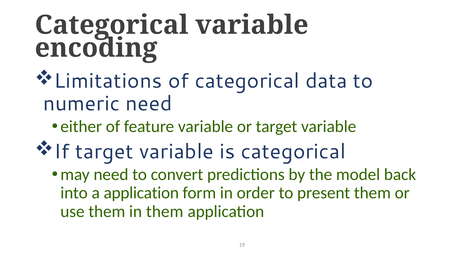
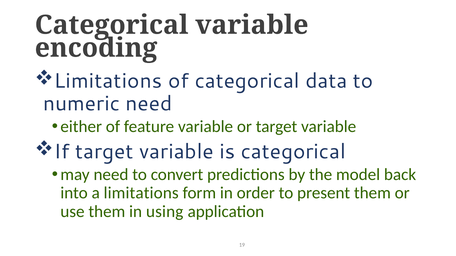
a application: application -> limitations (141, 193)
in them: them -> using (165, 212)
